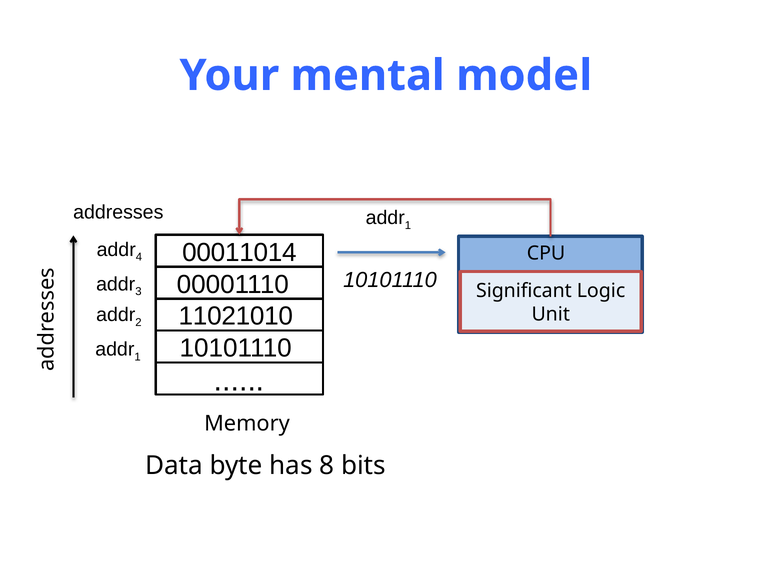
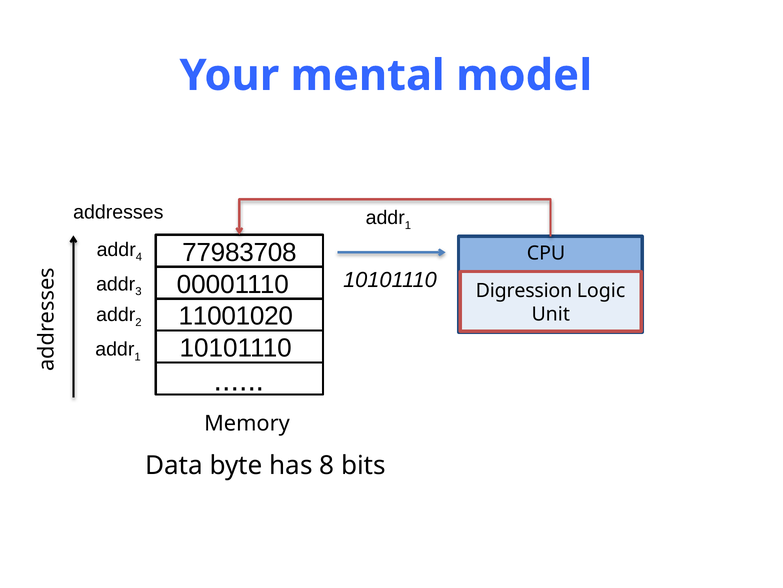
00011014: 00011014 -> 77983708 (239, 252)
Significant: Significant -> Digression (524, 291)
11021010: 11021010 -> 11001020 (236, 316)
